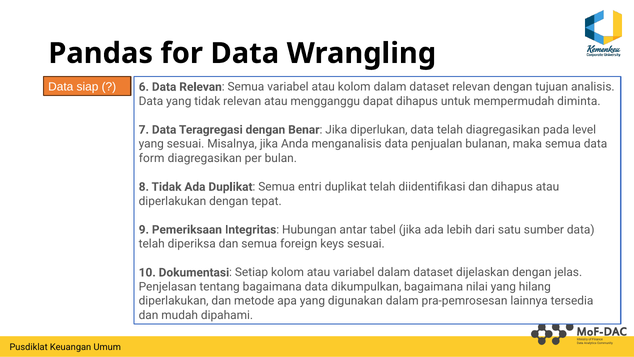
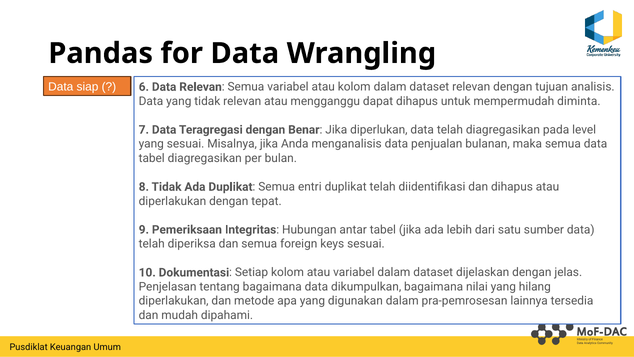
form: form -> tabel (152, 158)
